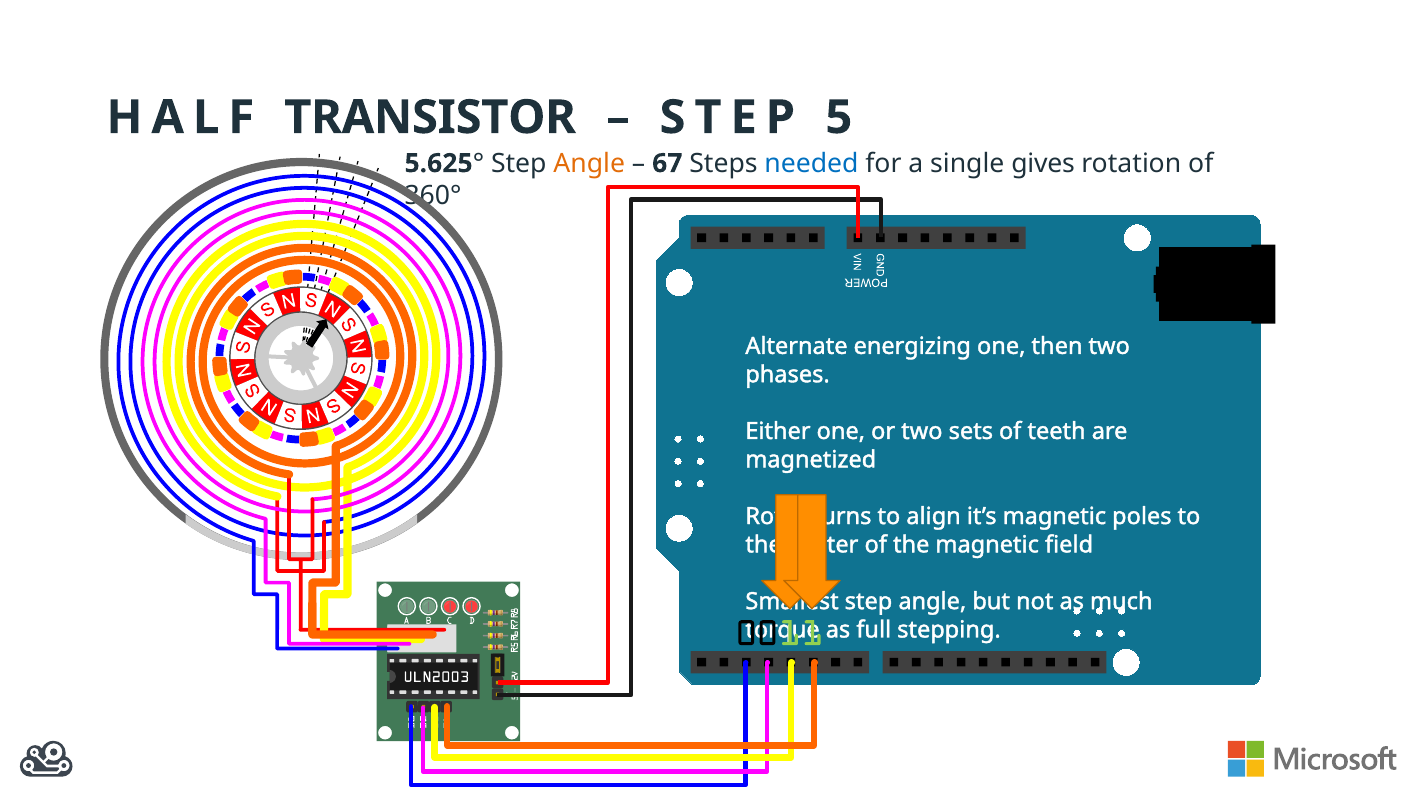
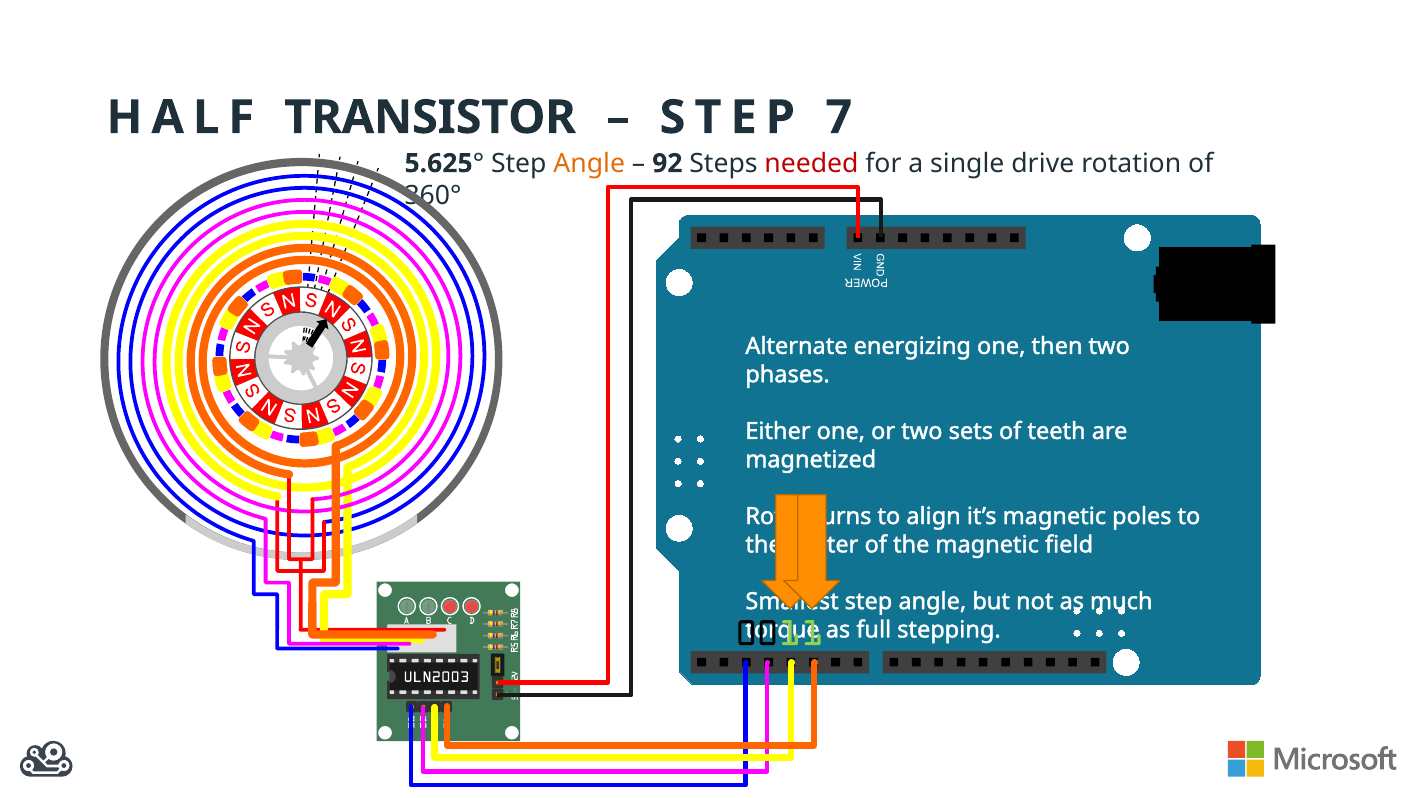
5: 5 -> 7 (839, 117)
67: 67 -> 92 (667, 163)
needed colour: blue -> red (811, 163)
gives: gives -> drive (1043, 163)
